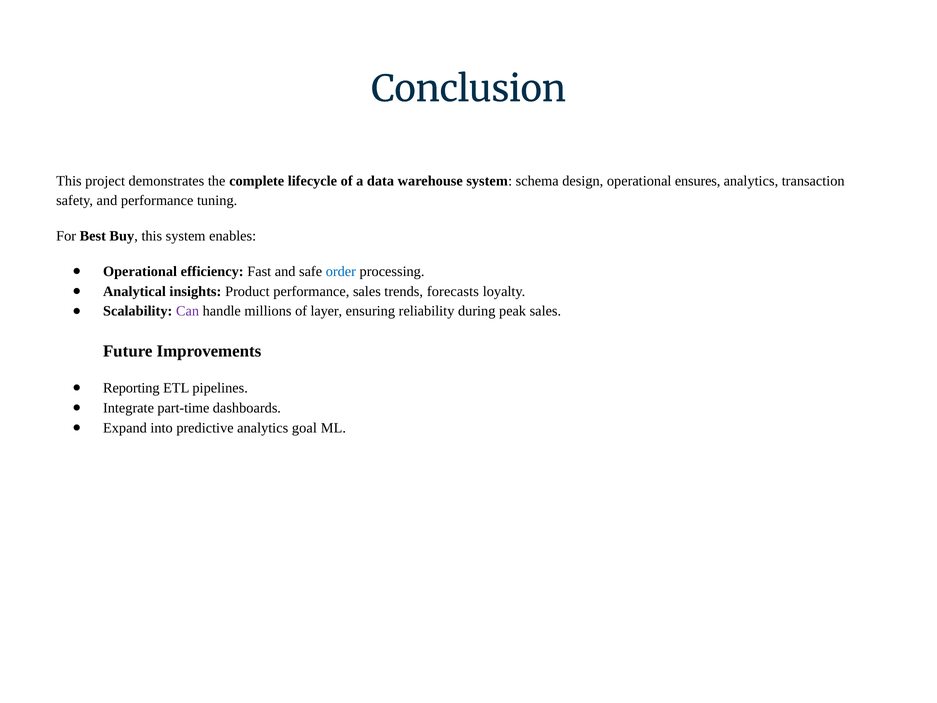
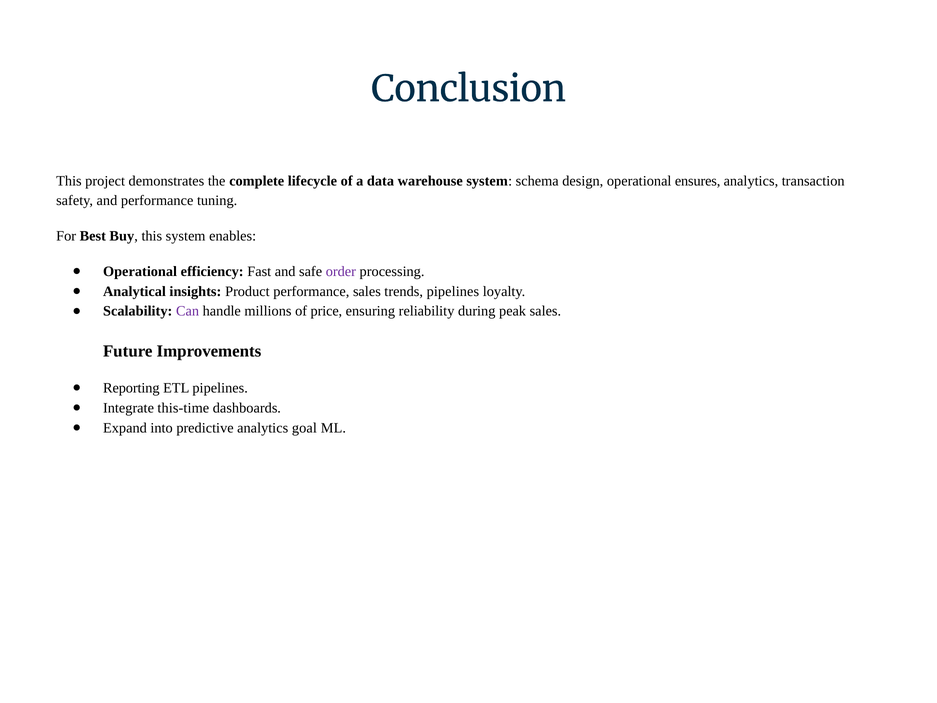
order colour: blue -> purple (341, 272)
trends forecasts: forecasts -> pipelines (453, 291)
layer: layer -> price (326, 311)
part-time: part-time -> this-time (183, 408)
